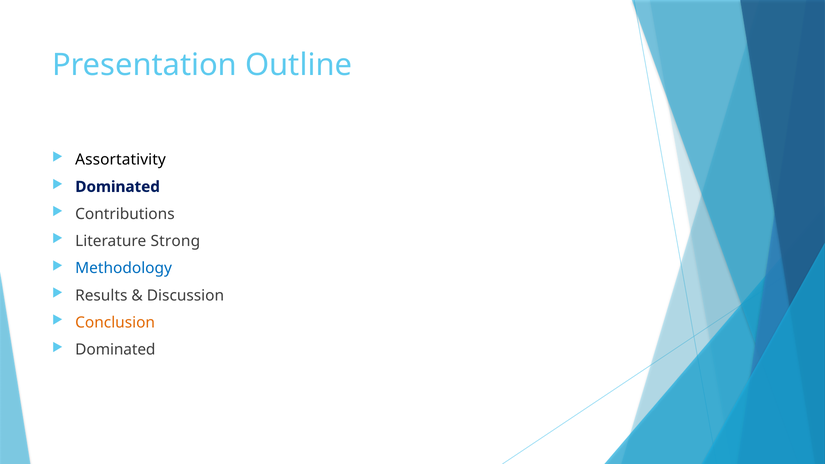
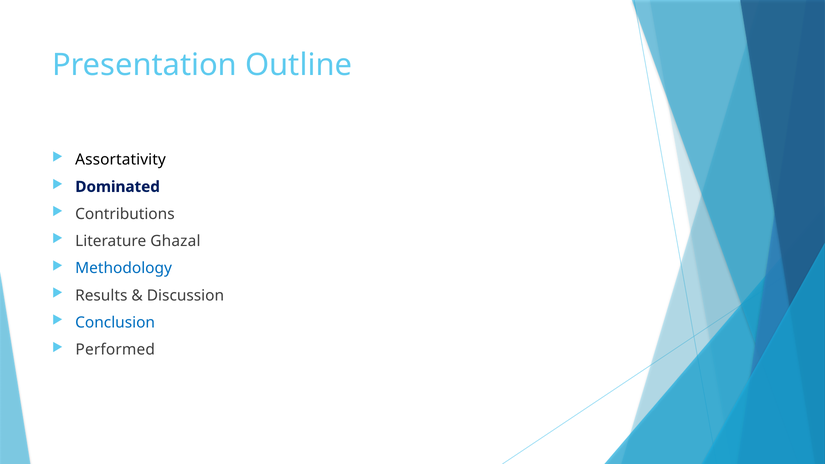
Strong: Strong -> Ghazal (175, 241)
Conclusion colour: orange -> blue (115, 323)
Dominated: Dominated -> Performed (115, 350)
